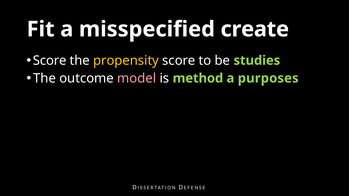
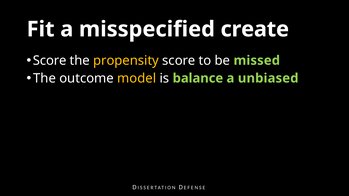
studies: studies -> missed (257, 61)
model colour: pink -> yellow (137, 78)
method: method -> balance (198, 78)
purposes: purposes -> unbiased (268, 78)
